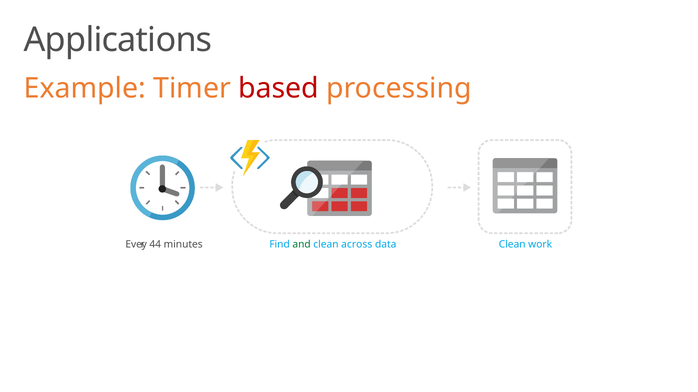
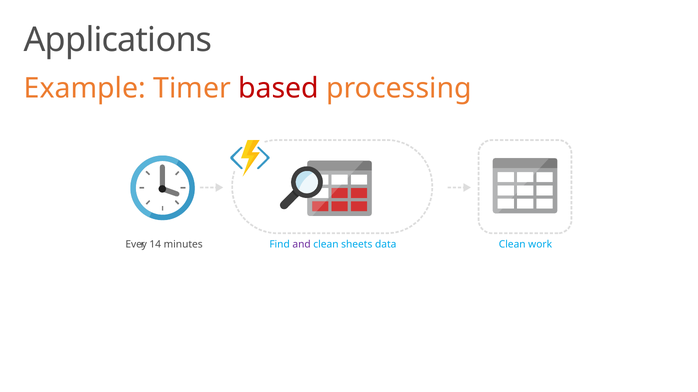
44: 44 -> 14 (155, 245)
and colour: green -> purple (302, 245)
across: across -> sheets (357, 245)
